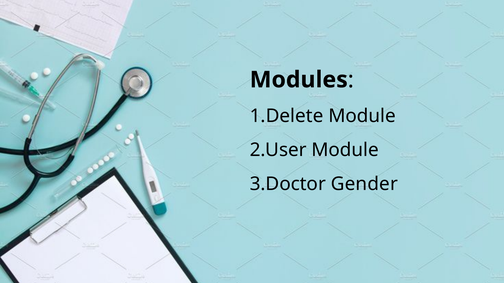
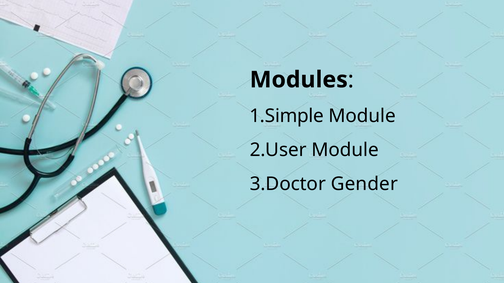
1.Delete: 1.Delete -> 1.Simple (287, 116)
